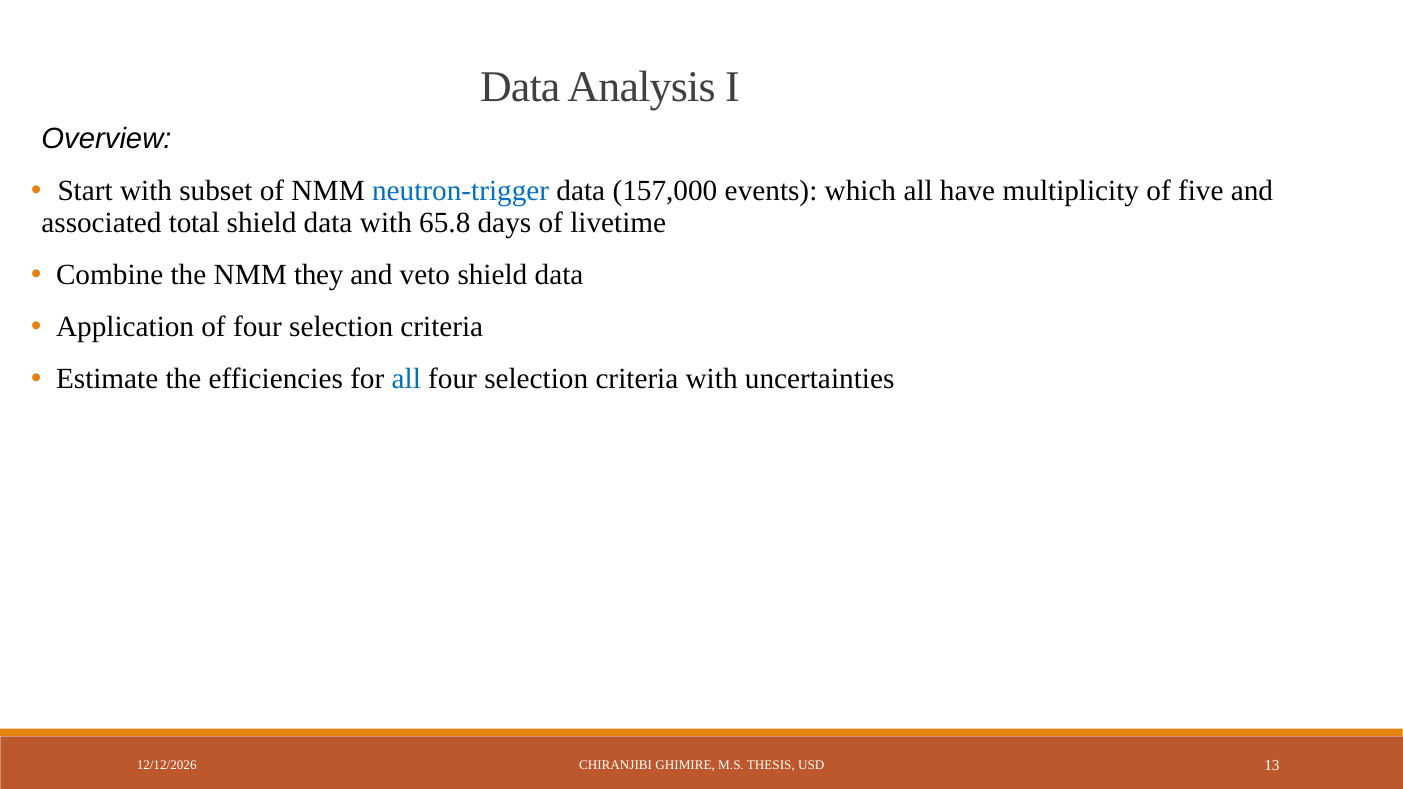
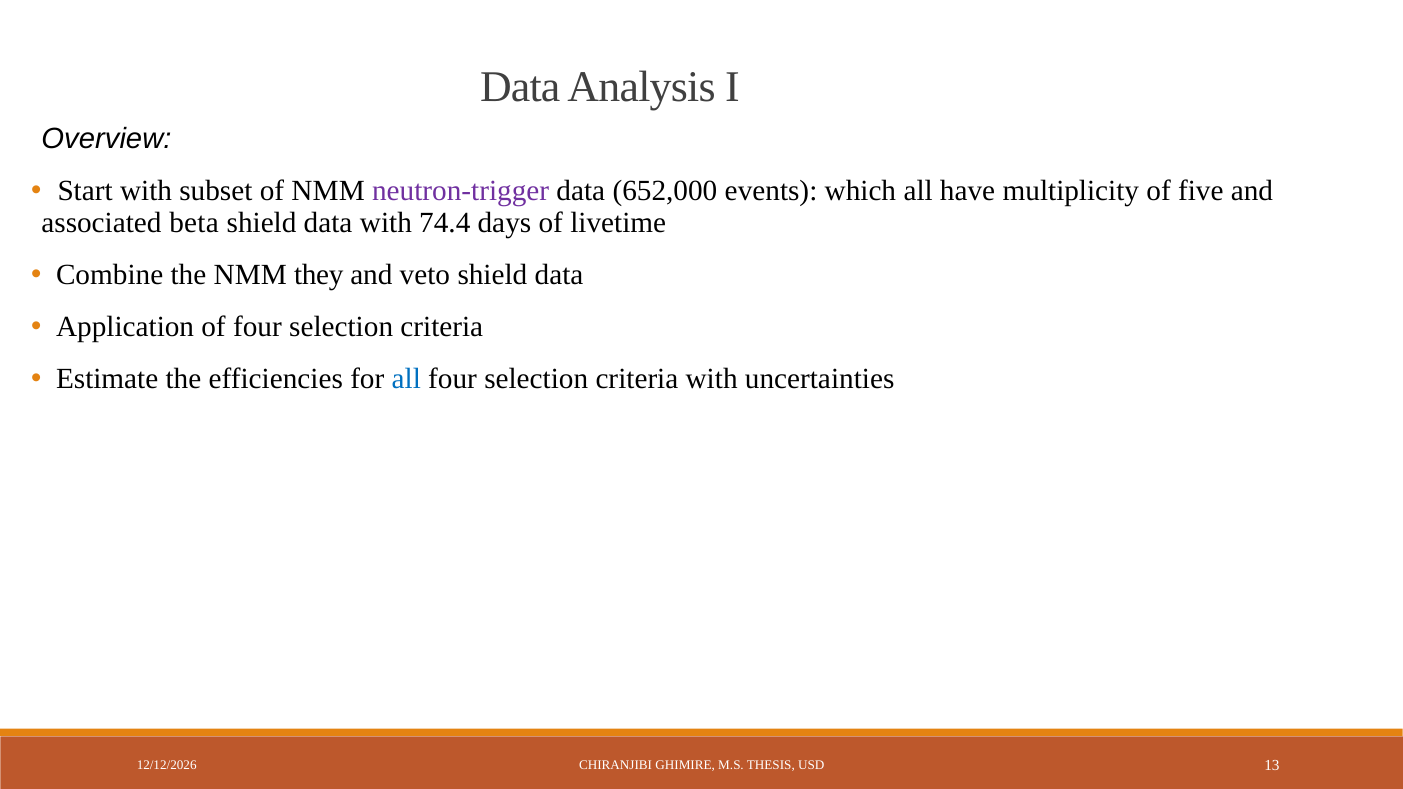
neutron-trigger colour: blue -> purple (461, 191)
157,000: 157,000 -> 652,000 (665, 191)
total: total -> beta (194, 223)
65.8: 65.8 -> 74.4 (445, 223)
